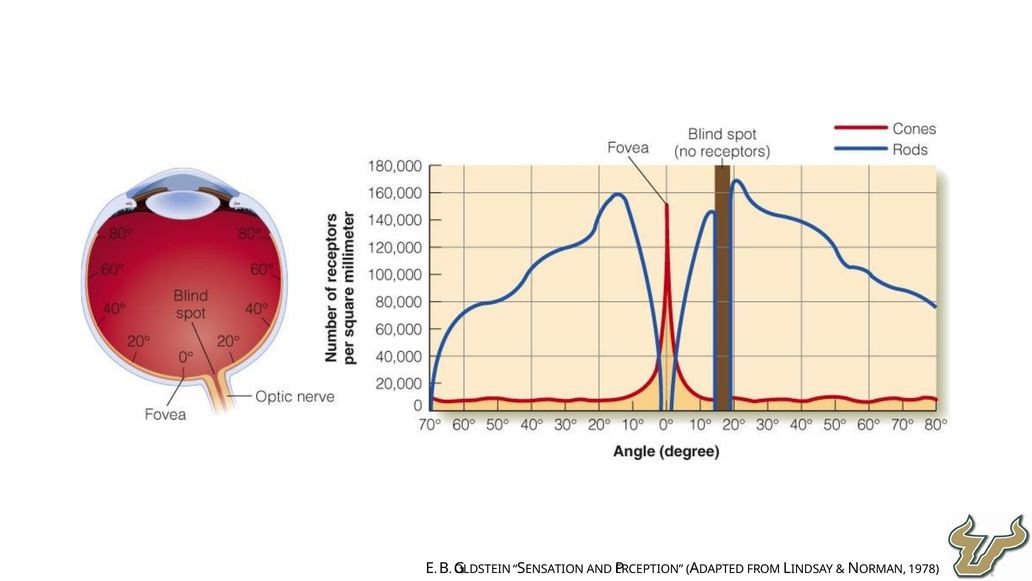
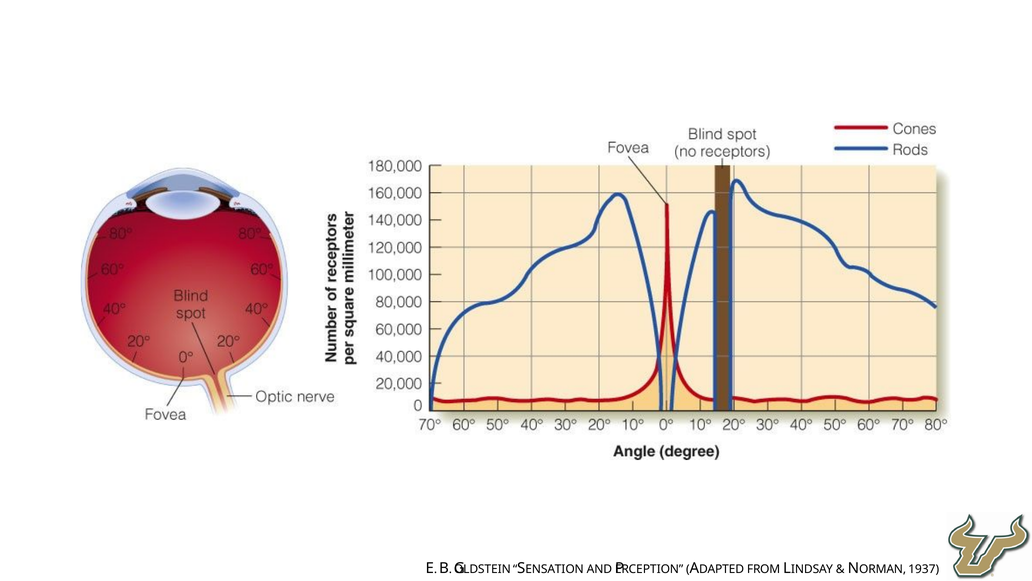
1978: 1978 -> 1937 (924, 569)
